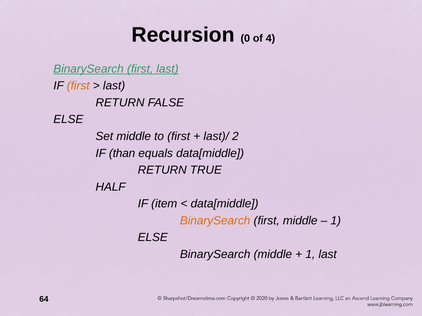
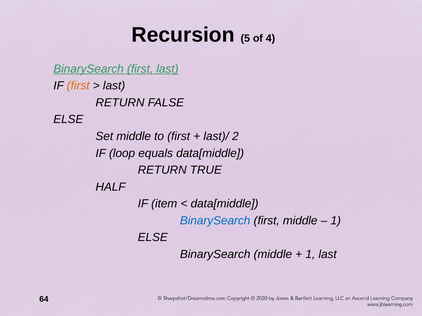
0: 0 -> 5 (245, 38)
than: than -> loop (122, 153)
BinarySearch colour: orange -> blue (215, 221)
